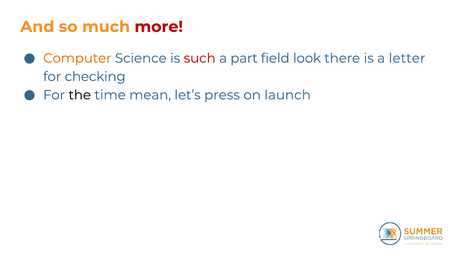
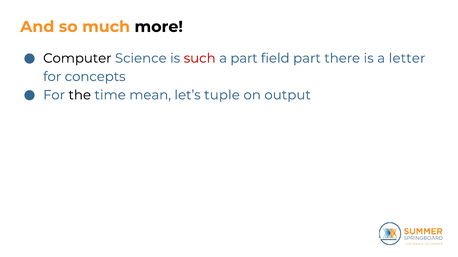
more colour: red -> black (159, 27)
Computer colour: orange -> black (77, 58)
field look: look -> part (307, 58)
checking: checking -> concepts (95, 77)
press: press -> tuple (222, 95)
launch: launch -> output (288, 95)
